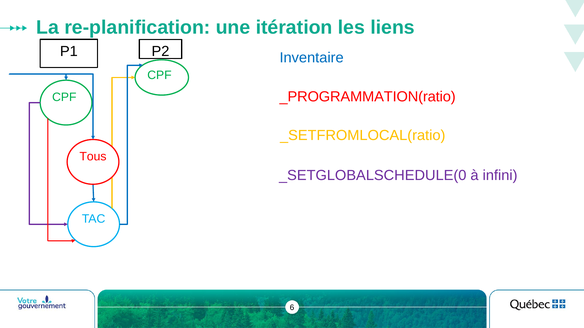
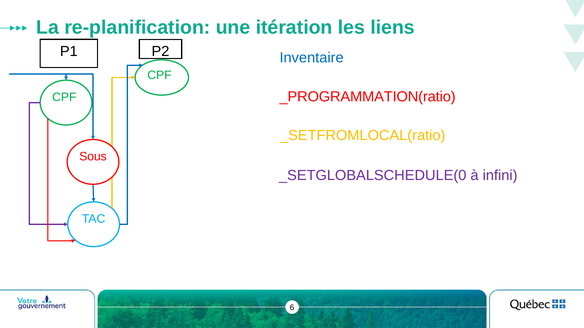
Tous: Tous -> Sous (93, 157)
